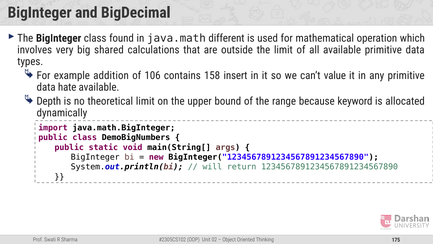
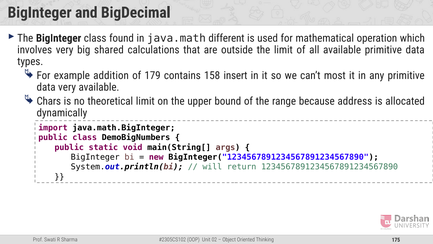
106: 106 -> 179 (153, 75)
value: value -> most (335, 75)
data hate: hate -> very (67, 87)
Depth: Depth -> Chars (49, 101)
keyword: keyword -> address (355, 101)
